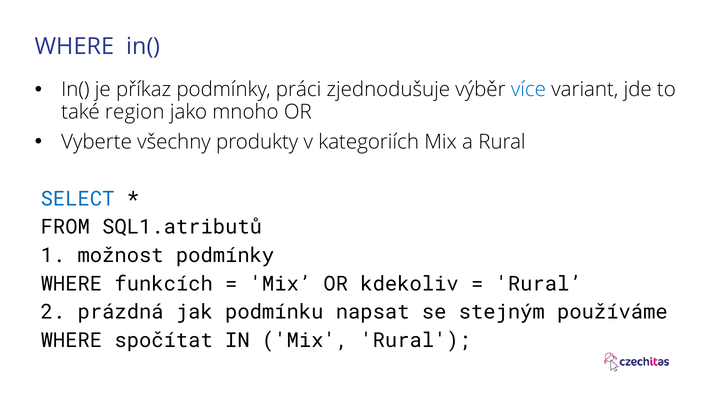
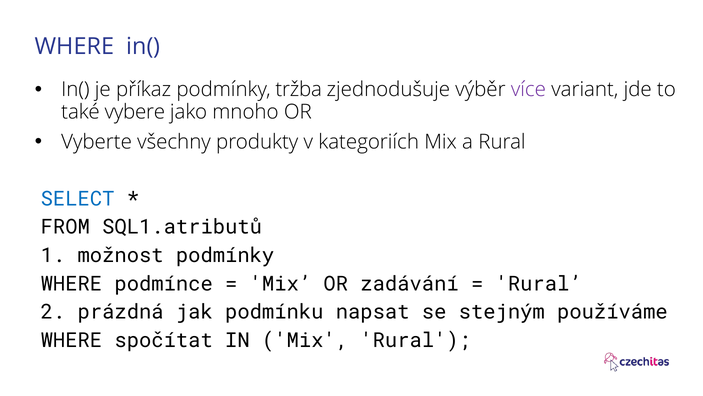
práci: práci -> tržba (299, 90)
více colour: blue -> purple (528, 90)
region: region -> vybere (135, 112)
funkcích: funkcích -> podmínce (164, 283)
kdekoliv: kdekoliv -> zadávání (410, 283)
